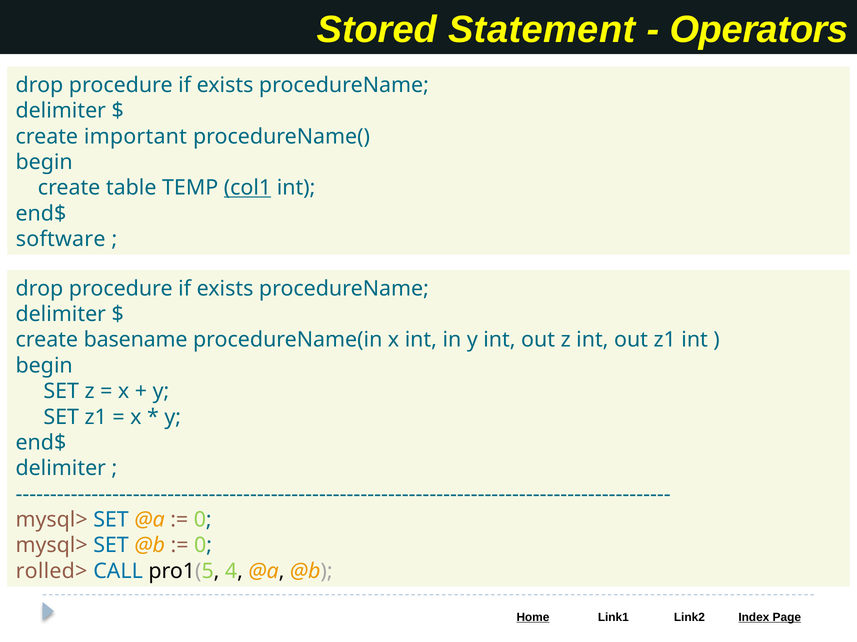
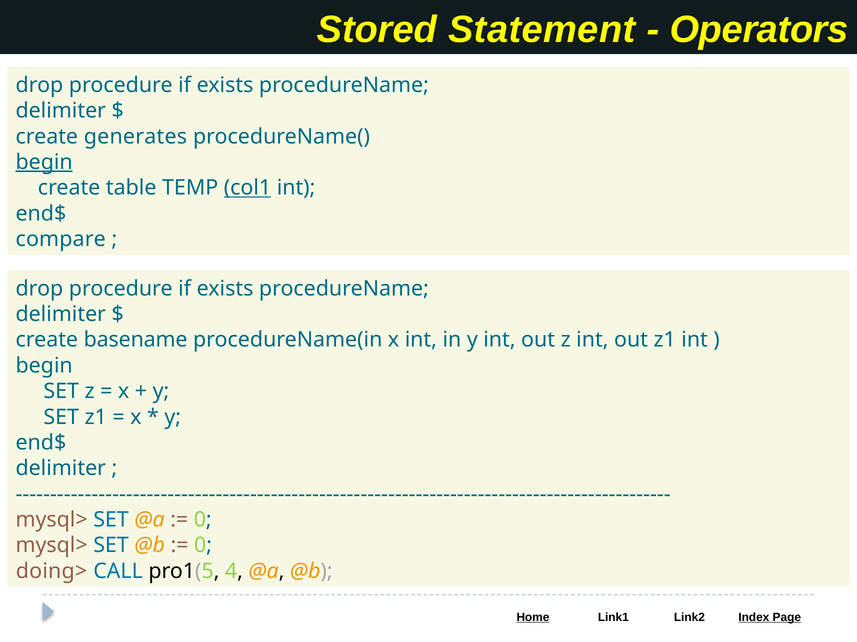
important: important -> generates (135, 137)
begin underline: none -> present (44, 162)
software: software -> compare (61, 240)
rolled>: rolled> -> doing> (52, 572)
